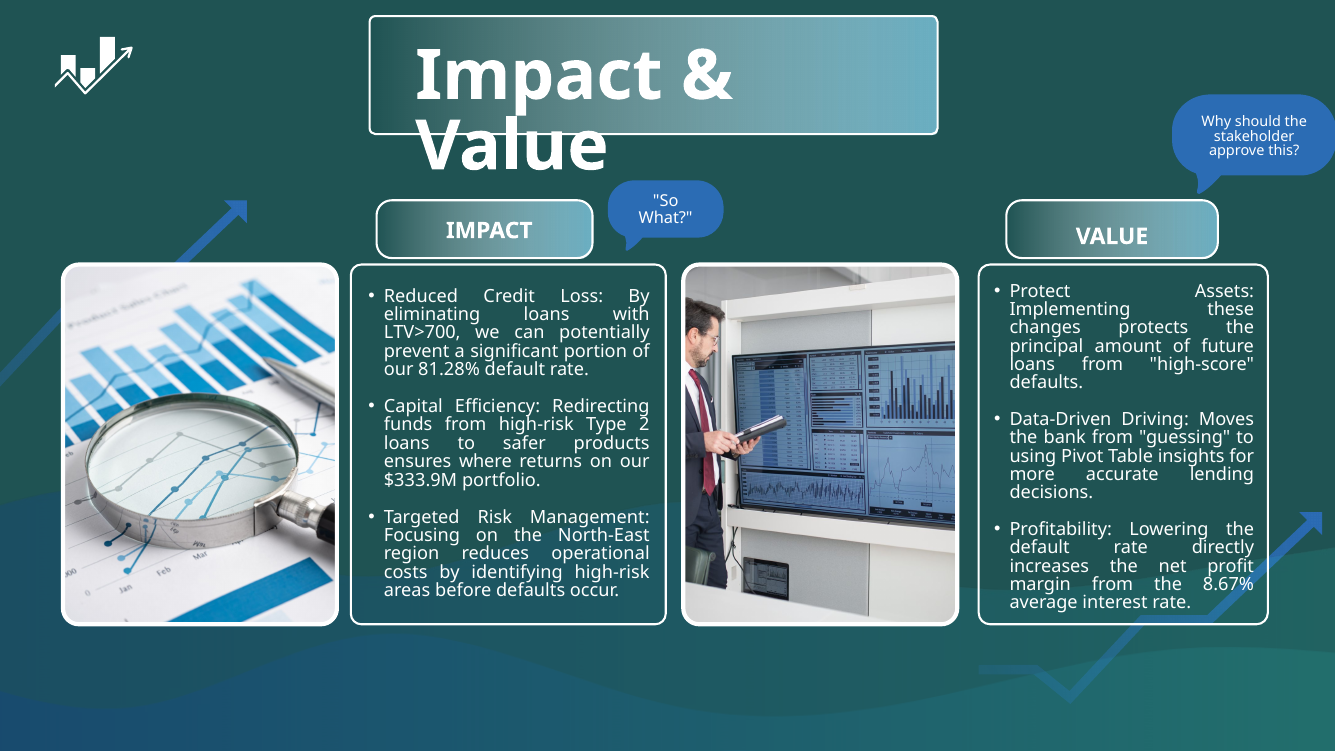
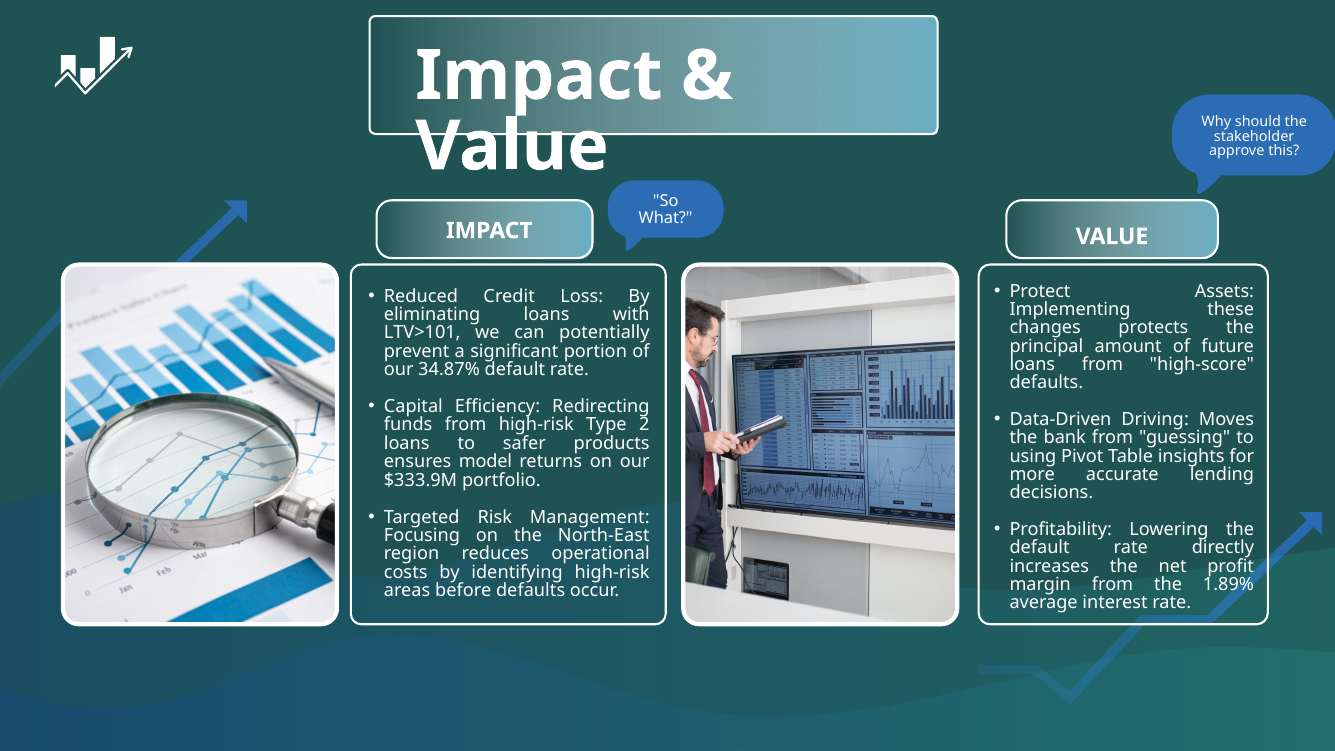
LTV>700: LTV>700 -> LTV>101 (422, 333)
81.28%: 81.28% -> 34.87% (449, 370)
where: where -> model (485, 462)
8.67%: 8.67% -> 1.89% (1228, 584)
